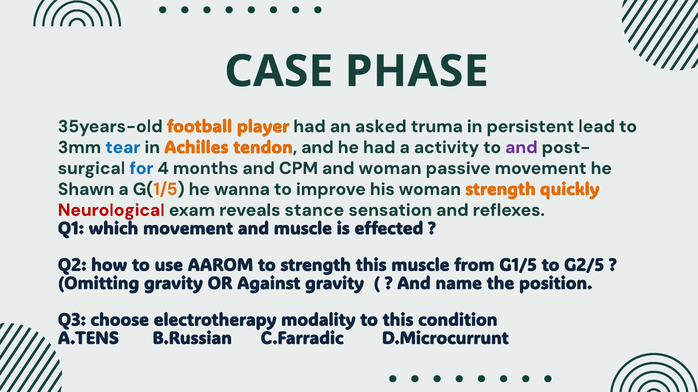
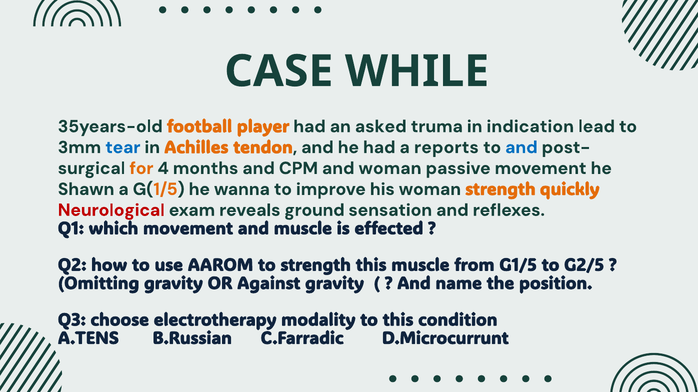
PHASE: PHASE -> WHILE (417, 72)
persistent: persistent -> indication (530, 127)
activity: activity -> reports (446, 148)
and colour: purple -> blue (521, 148)
for colour: blue -> orange (141, 169)
stance: stance -> ground (315, 210)
